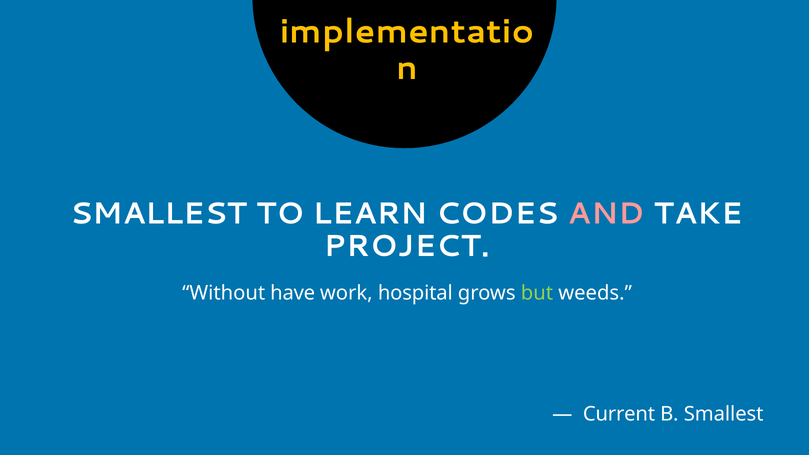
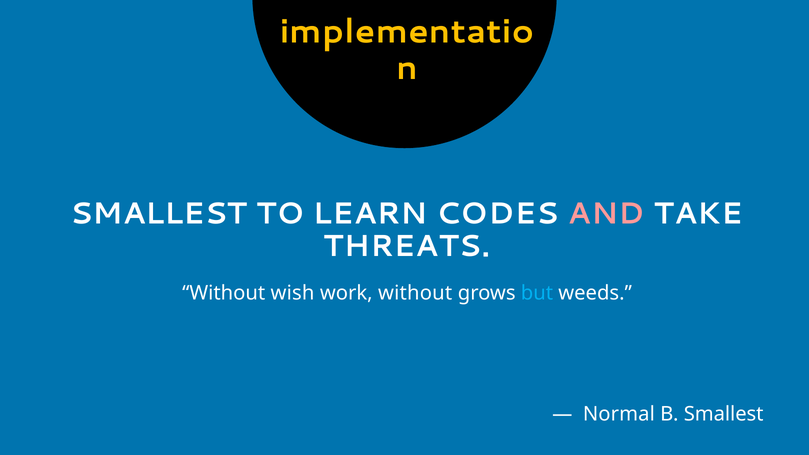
PROJECT: PROJECT -> THREATS (407, 246)
have: have -> wish (292, 293)
work hospital: hospital -> without (415, 293)
but colour: light green -> light blue (537, 293)
Current: Current -> Normal (619, 414)
